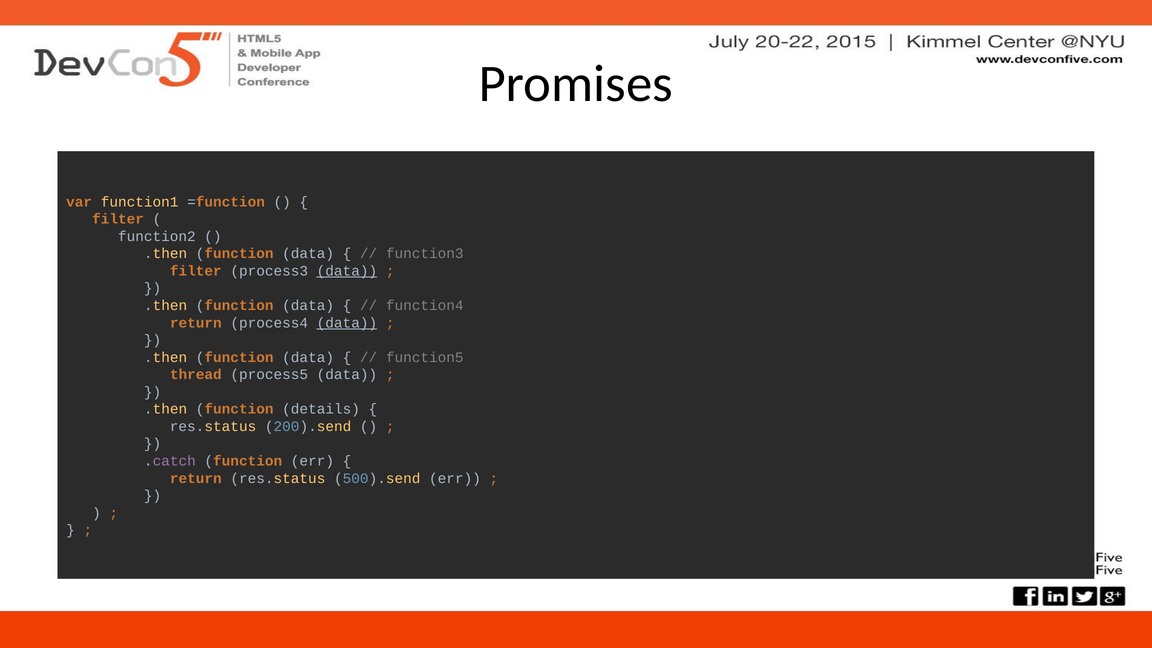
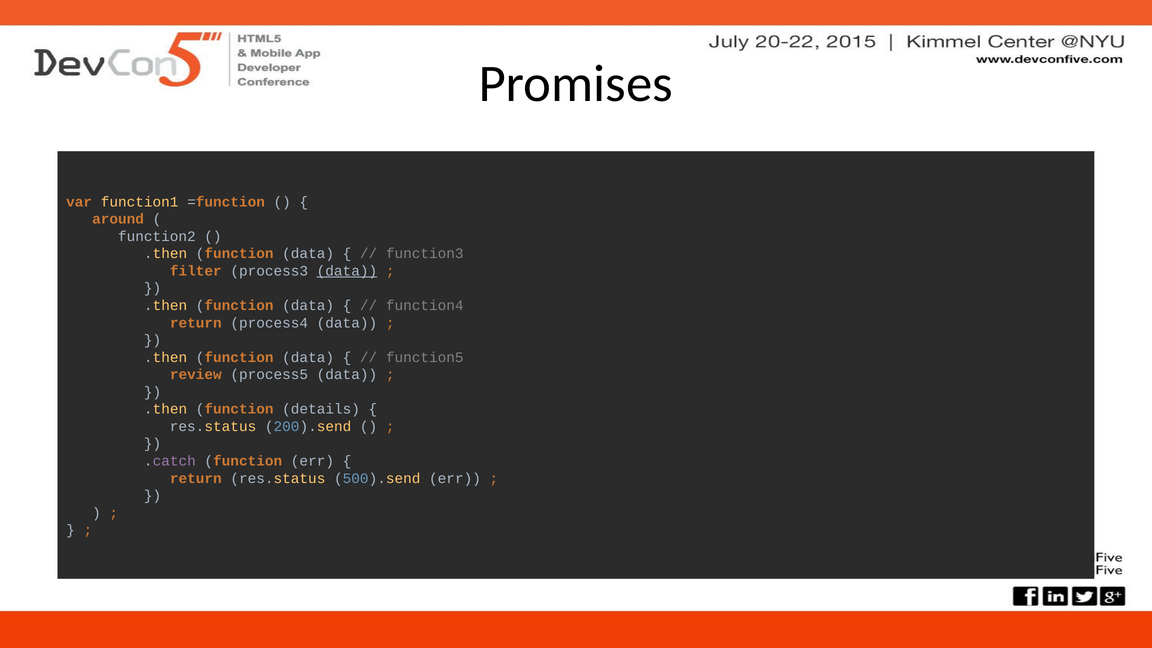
filter: filter -> around (118, 219)
data underline: present -> none (347, 323)
thread: thread -> review (196, 375)
